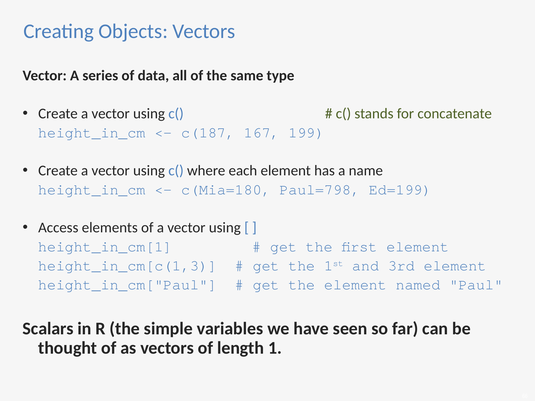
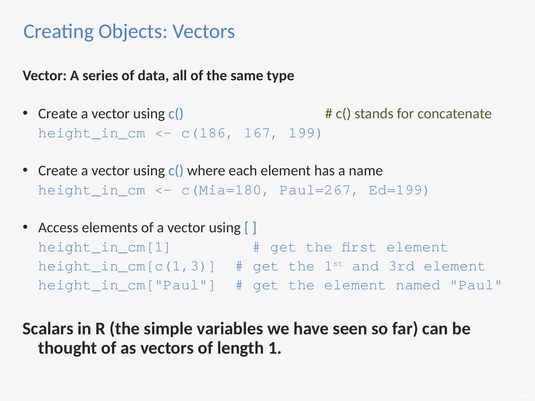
c(187: c(187 -> c(186 (208, 133)
Paul=798: Paul=798 -> Paul=267 (320, 190)
